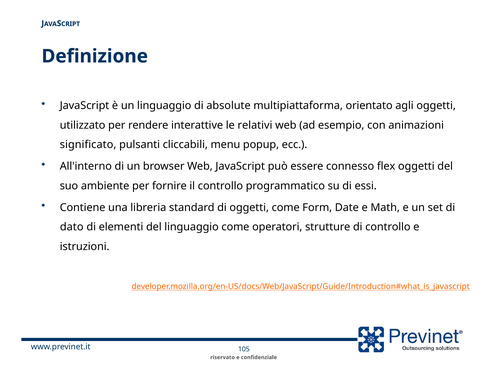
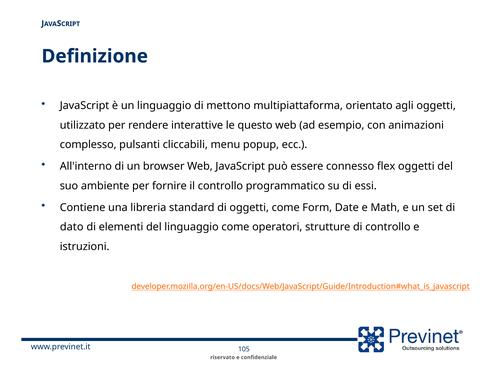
absolute: absolute -> mettono (228, 106)
relativi: relativi -> questo (255, 125)
significato: significato -> complesso (88, 145)
